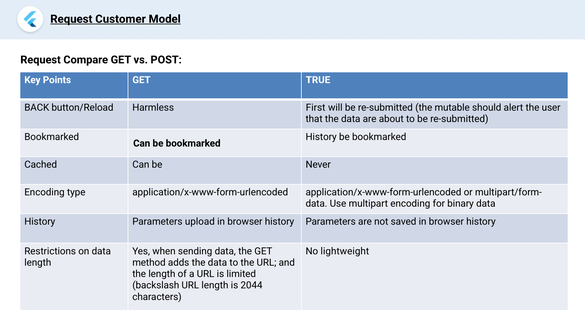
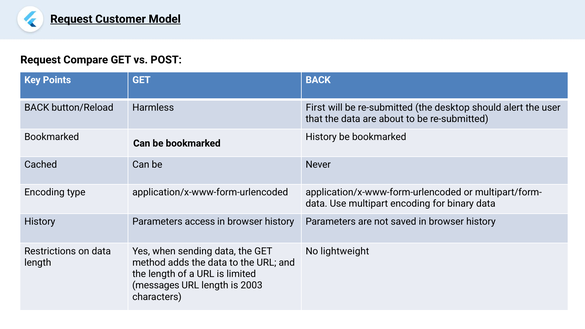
GET TRUE: TRUE -> BACK (318, 80)
mutable: mutable -> desktop (452, 108)
upload: upload -> access (200, 222)
backslash: backslash -> messages (156, 286)
2044: 2044 -> 2003 (252, 286)
